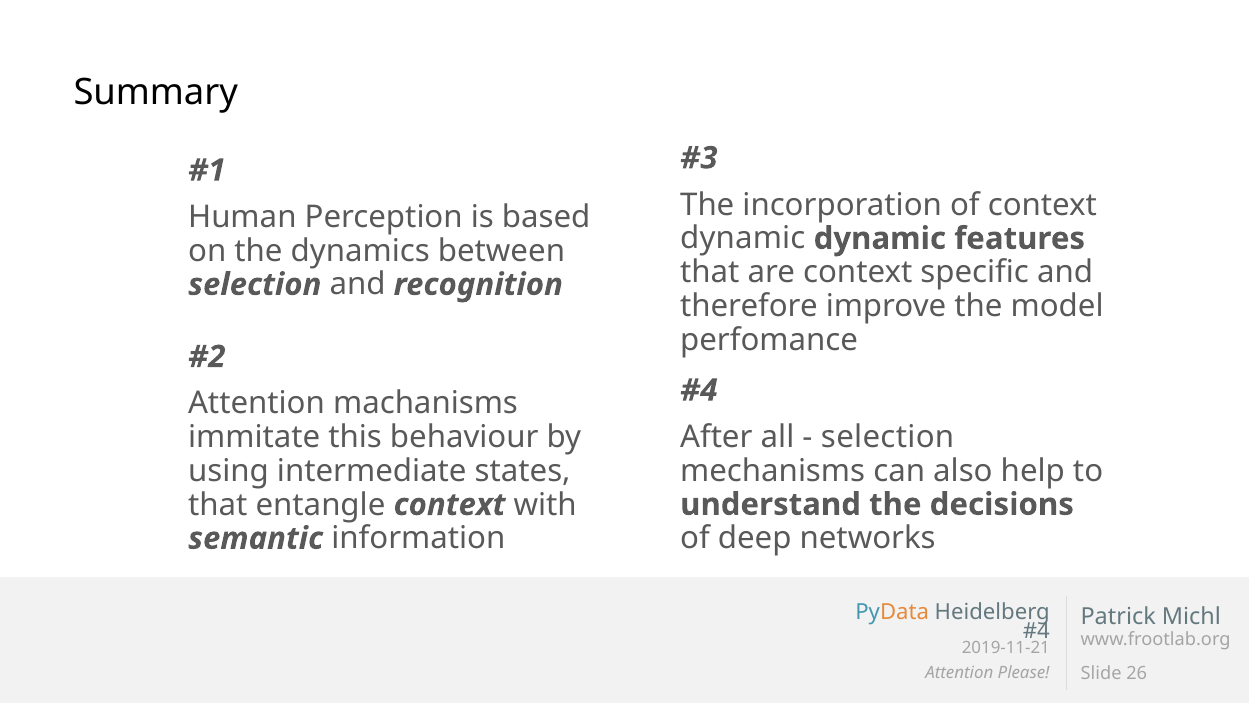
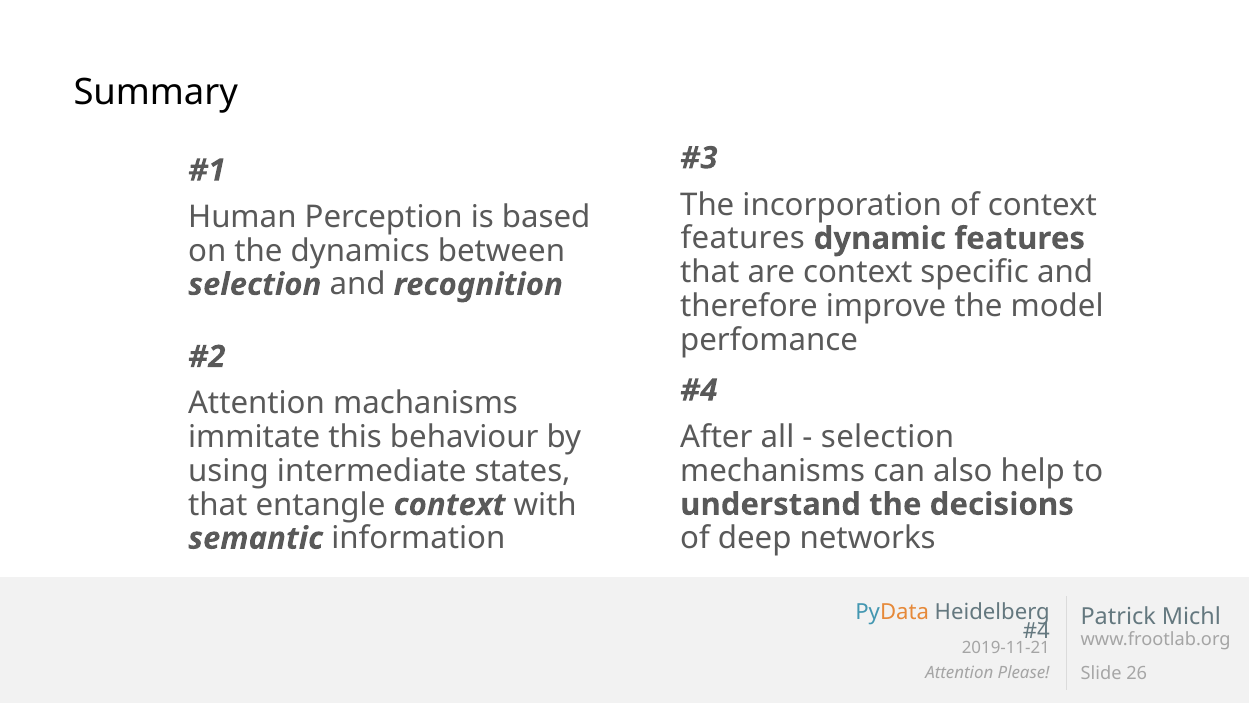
dynamic: dynamic -> features (743, 238)
